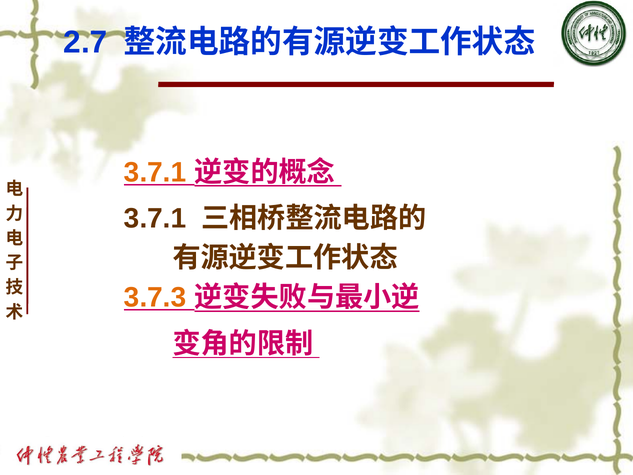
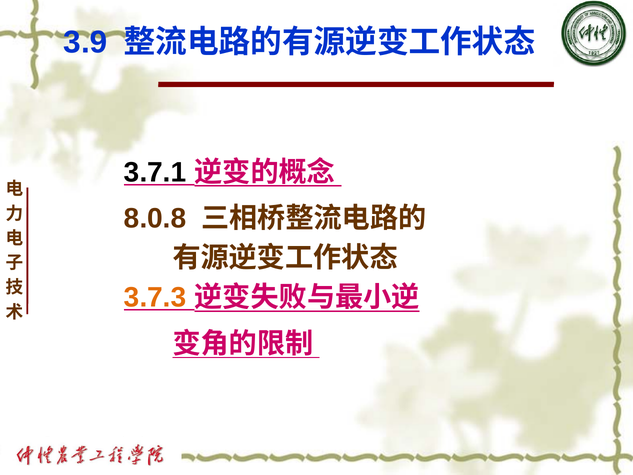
2.7: 2.7 -> 3.9 (85, 42)
3.7.1 colour: orange -> black (155, 172)
3.7.1: 3.7.1 -> 8.0.8 (155, 219)
